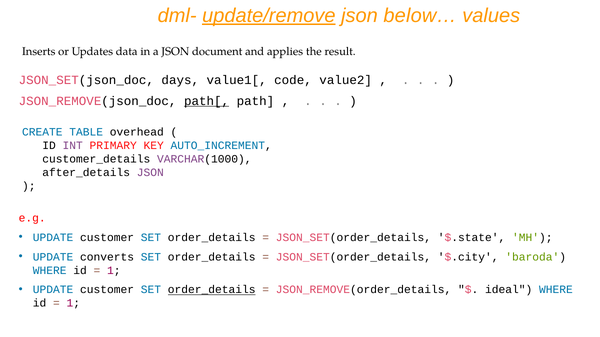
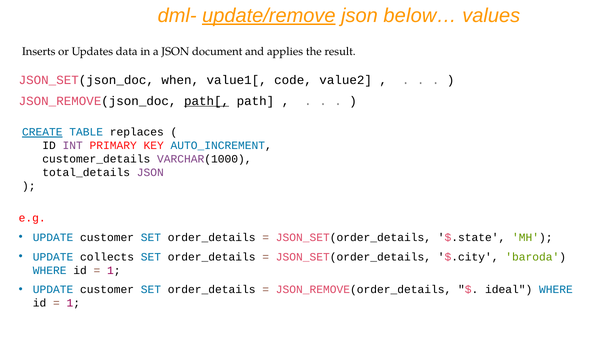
days: days -> when (180, 80)
CREATE underline: none -> present (42, 132)
overhead: overhead -> replaces (137, 132)
after_details: after_details -> total_details (86, 173)
converts: converts -> collects (107, 257)
order_details underline: present -> none (212, 290)
